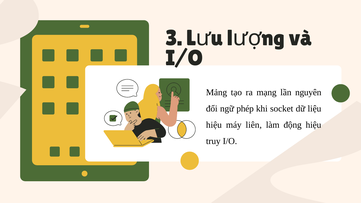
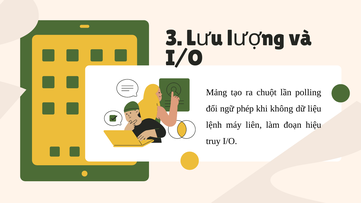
mạng: mạng -> chuột (267, 92)
nguyên: nguyên -> polling (308, 92)
socket: socket -> không (282, 109)
hiệu: hiệu -> lệnh (214, 125)
động: động -> đoạn (293, 125)
